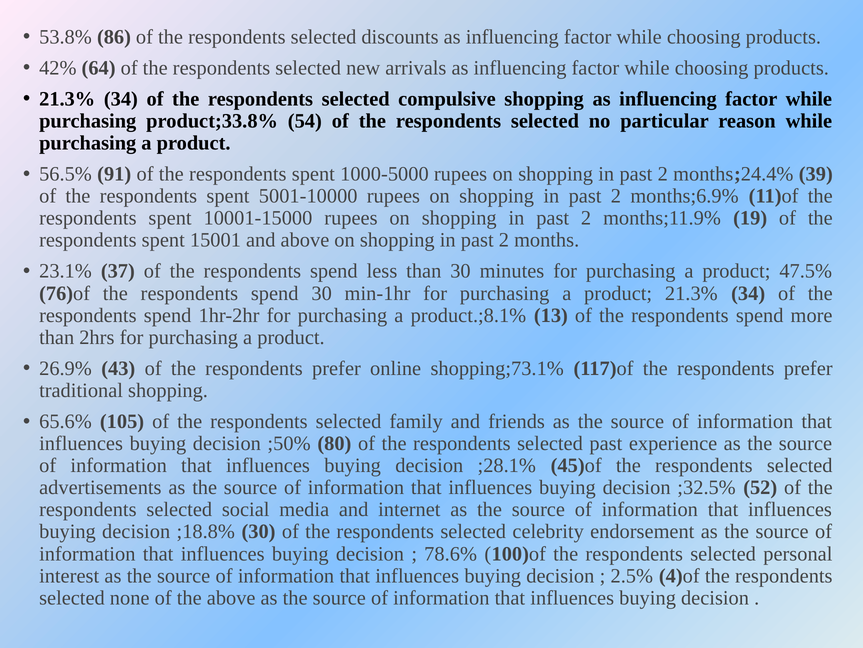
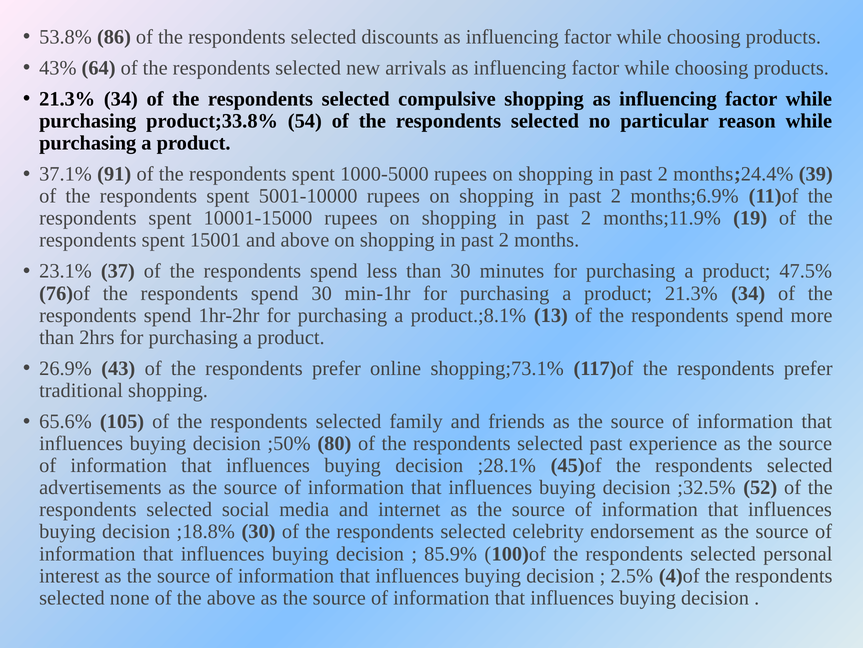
42%: 42% -> 43% (58, 68)
56.5%: 56.5% -> 37.1% (65, 174)
78.6%: 78.6% -> 85.9% (451, 553)
